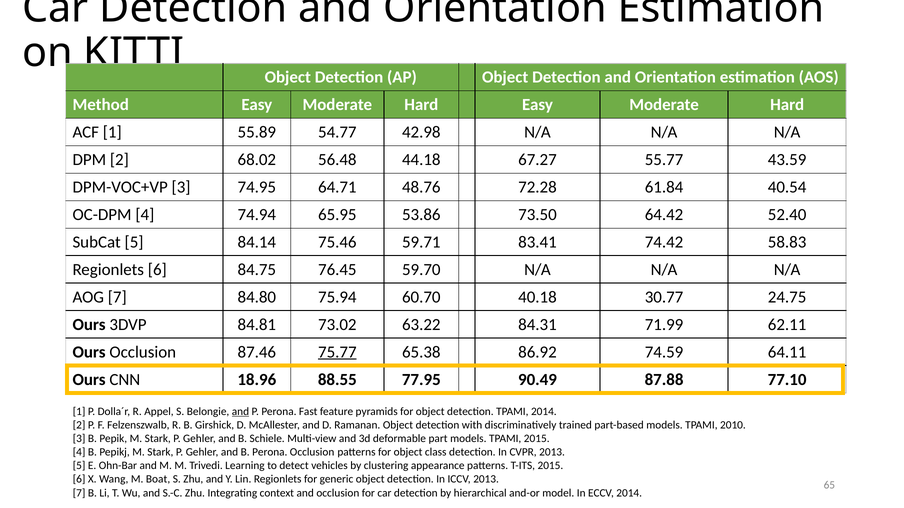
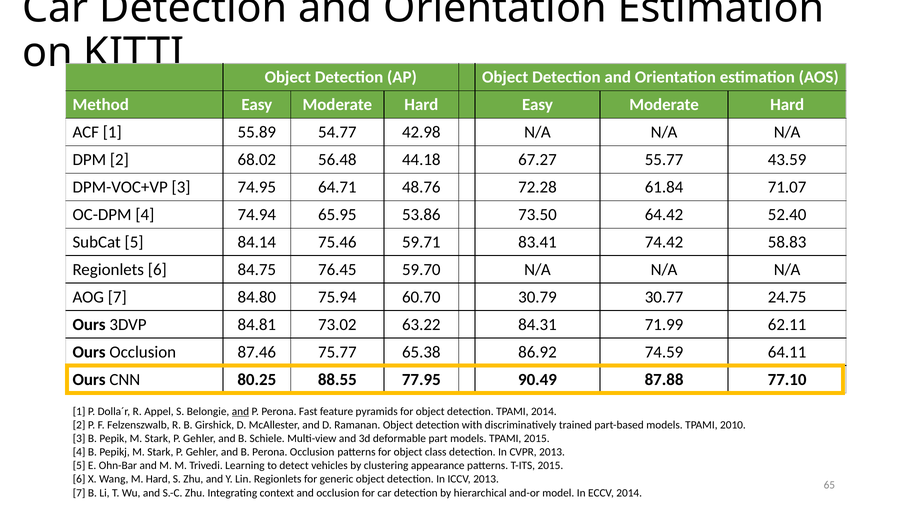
40.54: 40.54 -> 71.07 (787, 187)
40.18: 40.18 -> 30.79 (537, 297)
75.77 underline: present -> none (337, 352)
18.96: 18.96 -> 80.25 (257, 380)
M Boat: Boat -> Hard (158, 480)
